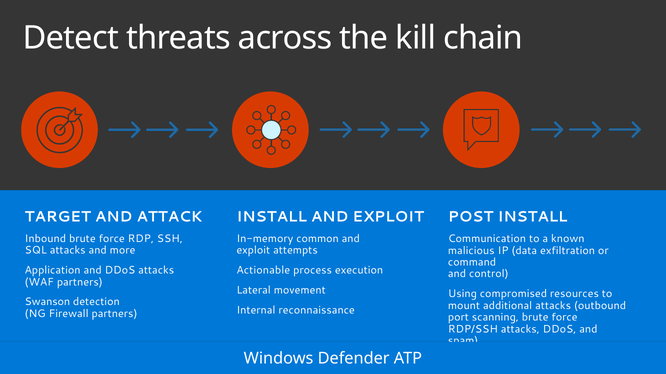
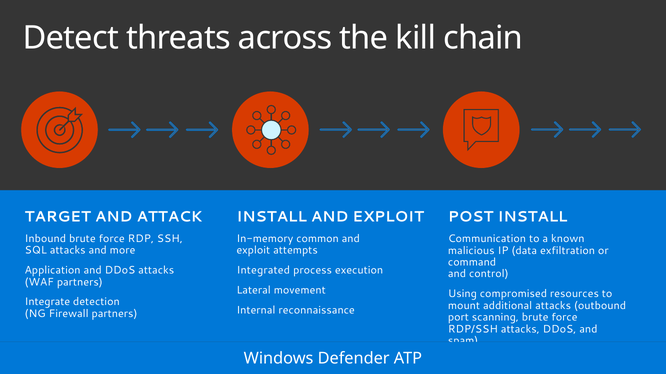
Actionable: Actionable -> Integrated (263, 271)
Swanson: Swanson -> Integrate (47, 302)
